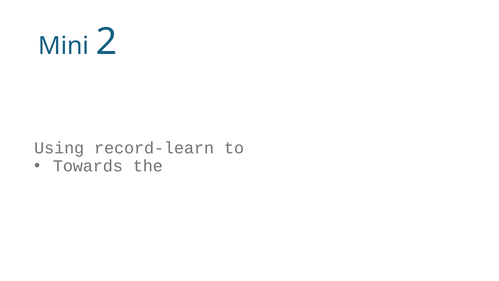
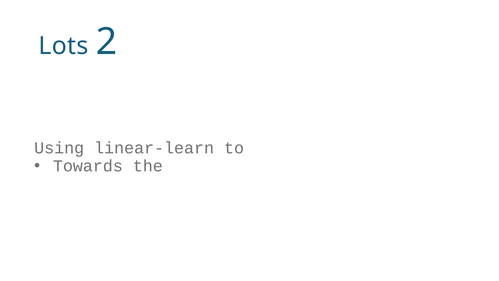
Mini: Mini -> Lots (63, 46)
record-learn: record-learn -> linear-learn (154, 148)
